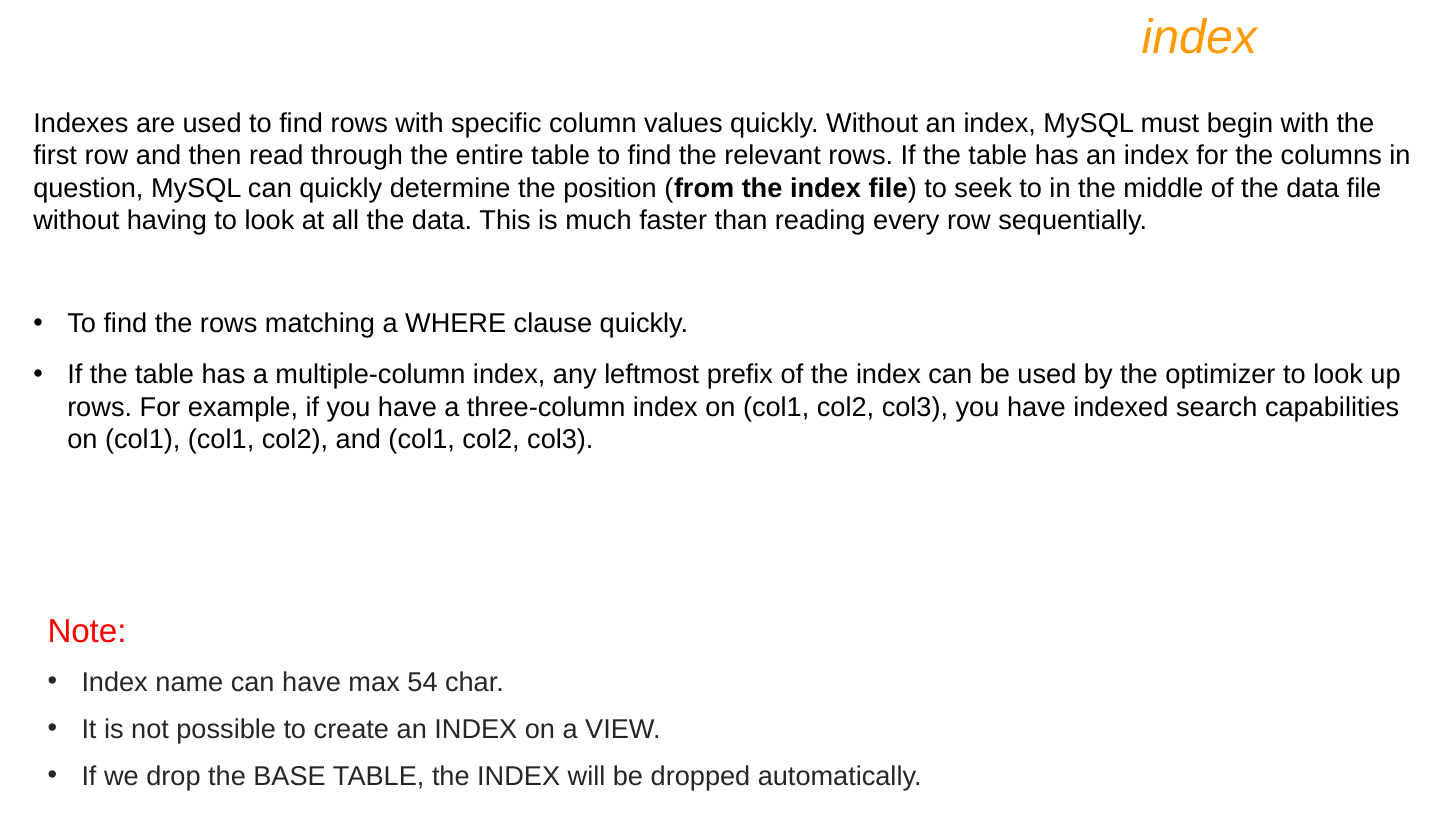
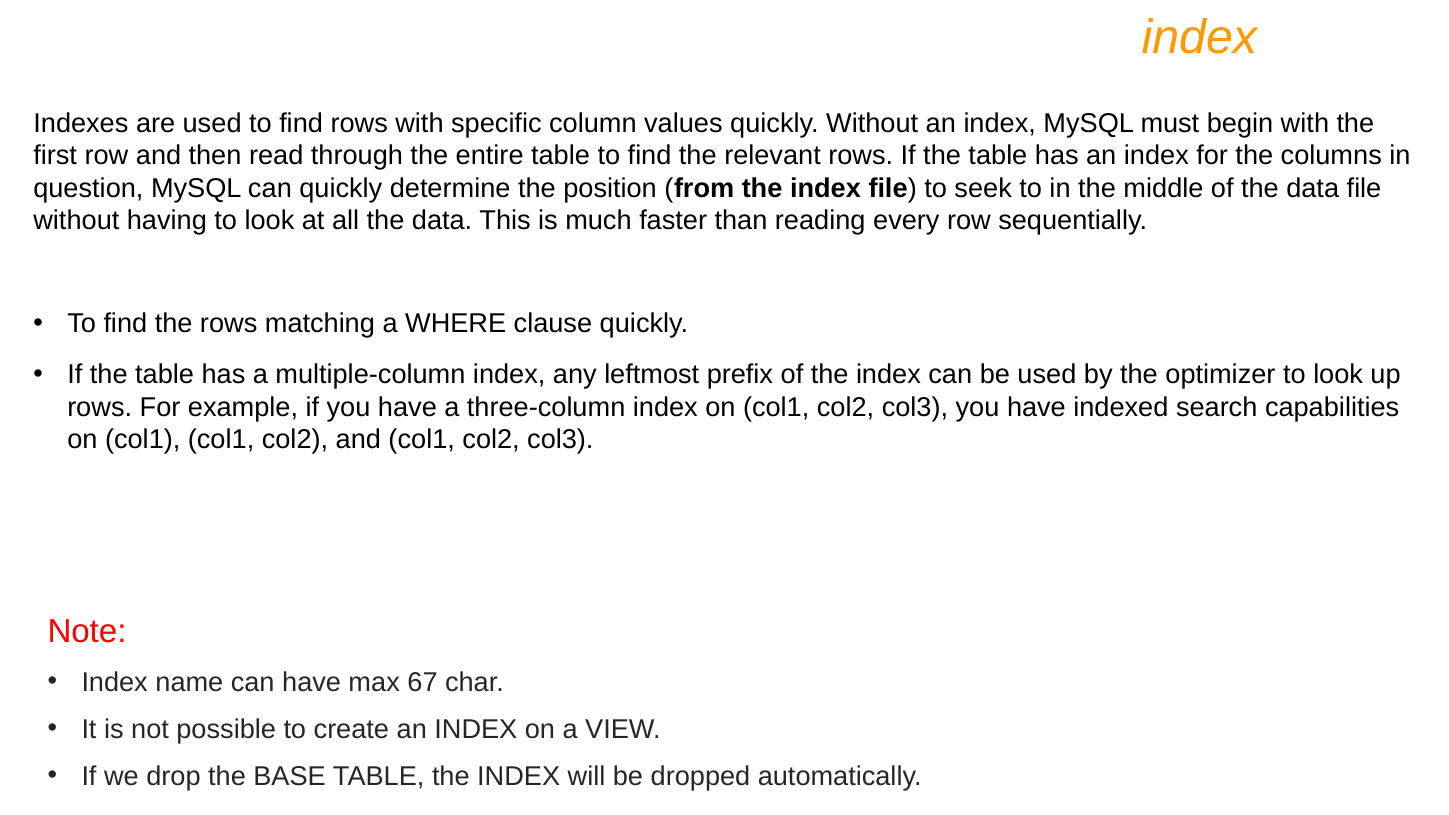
54: 54 -> 67 (423, 682)
